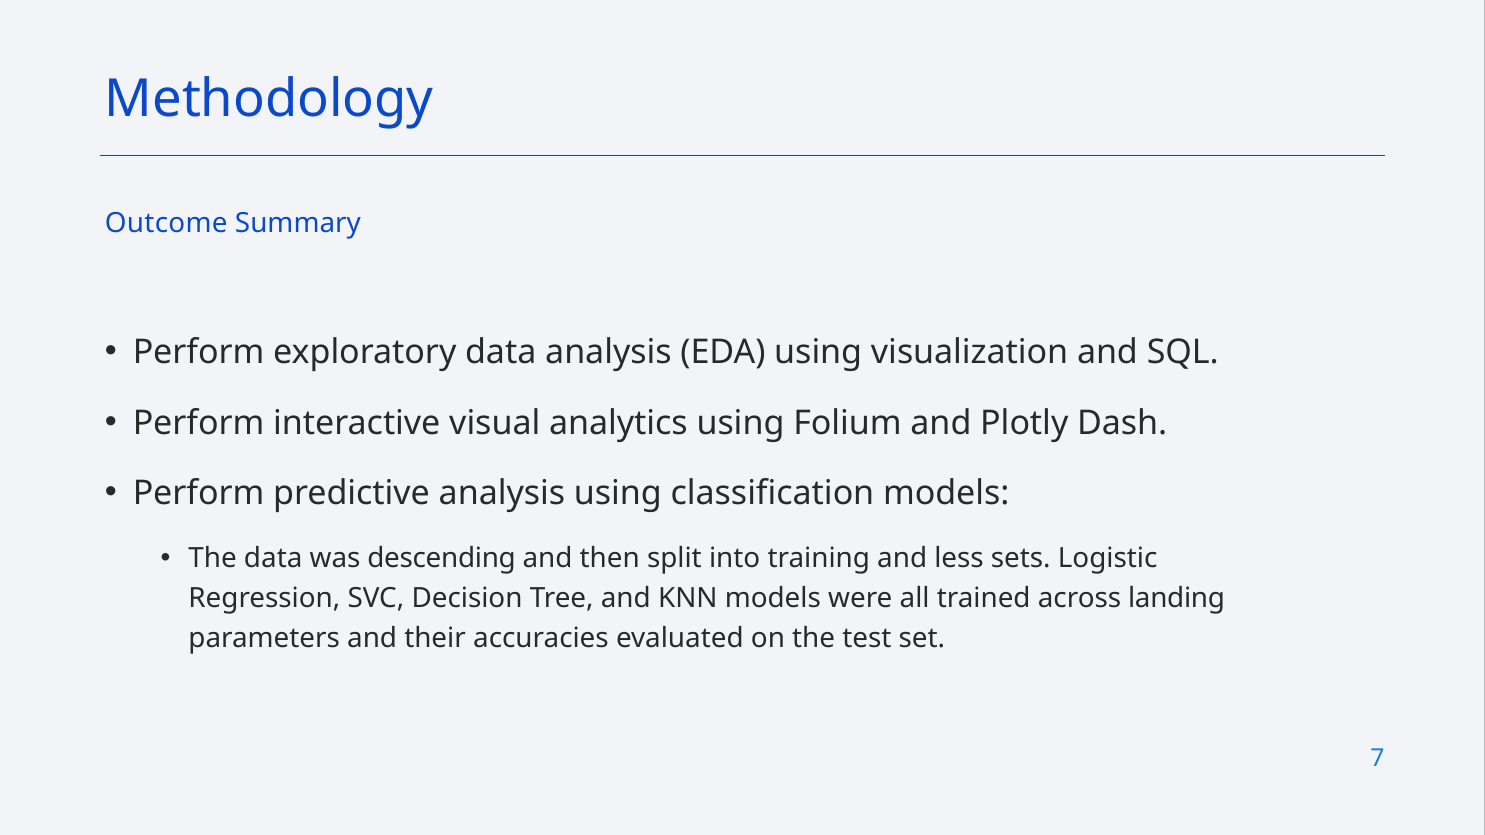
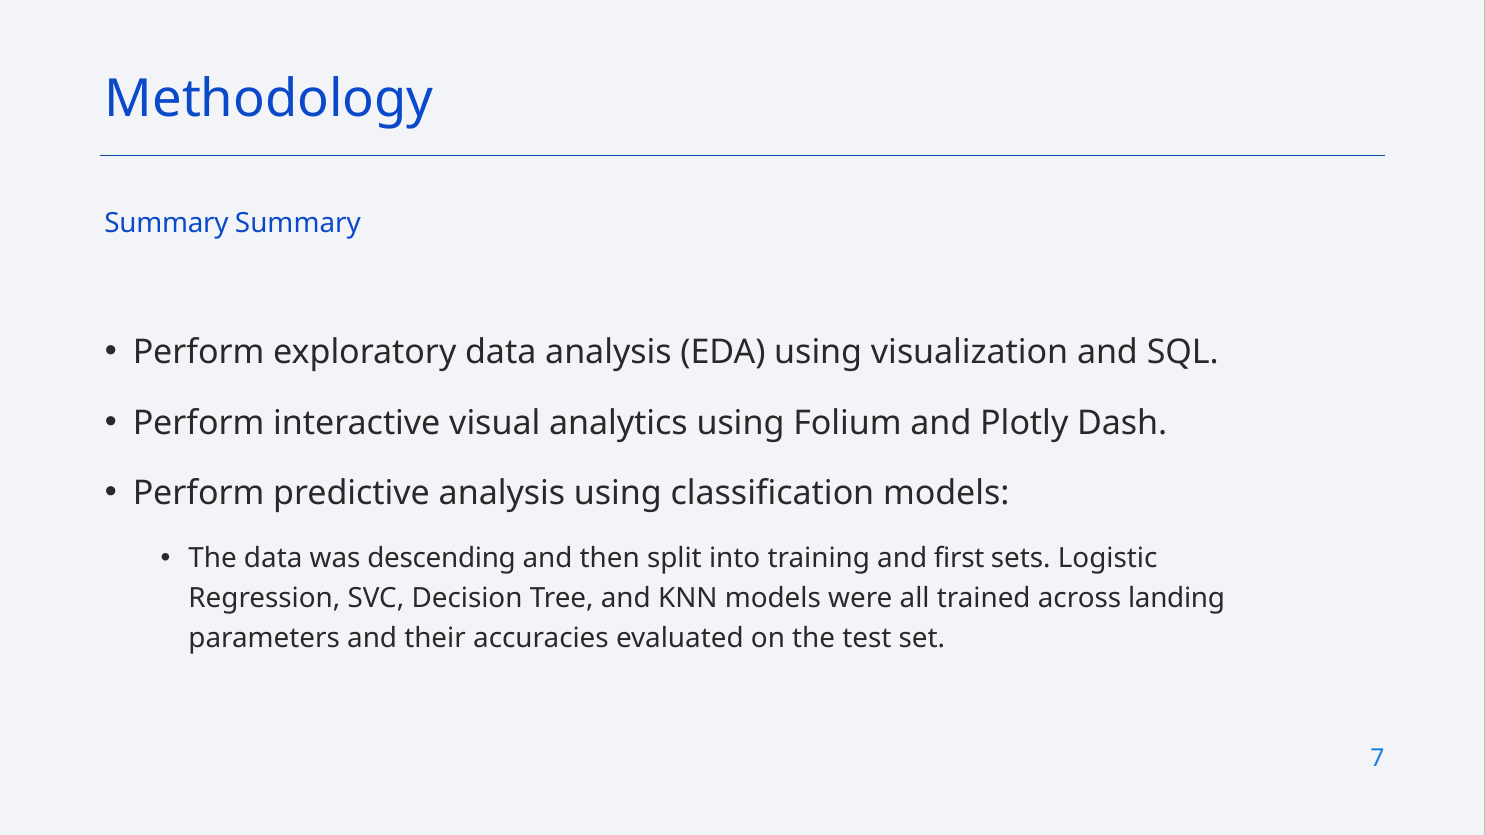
Outcome: Outcome -> Summary (167, 223)
less: less -> first (959, 559)
